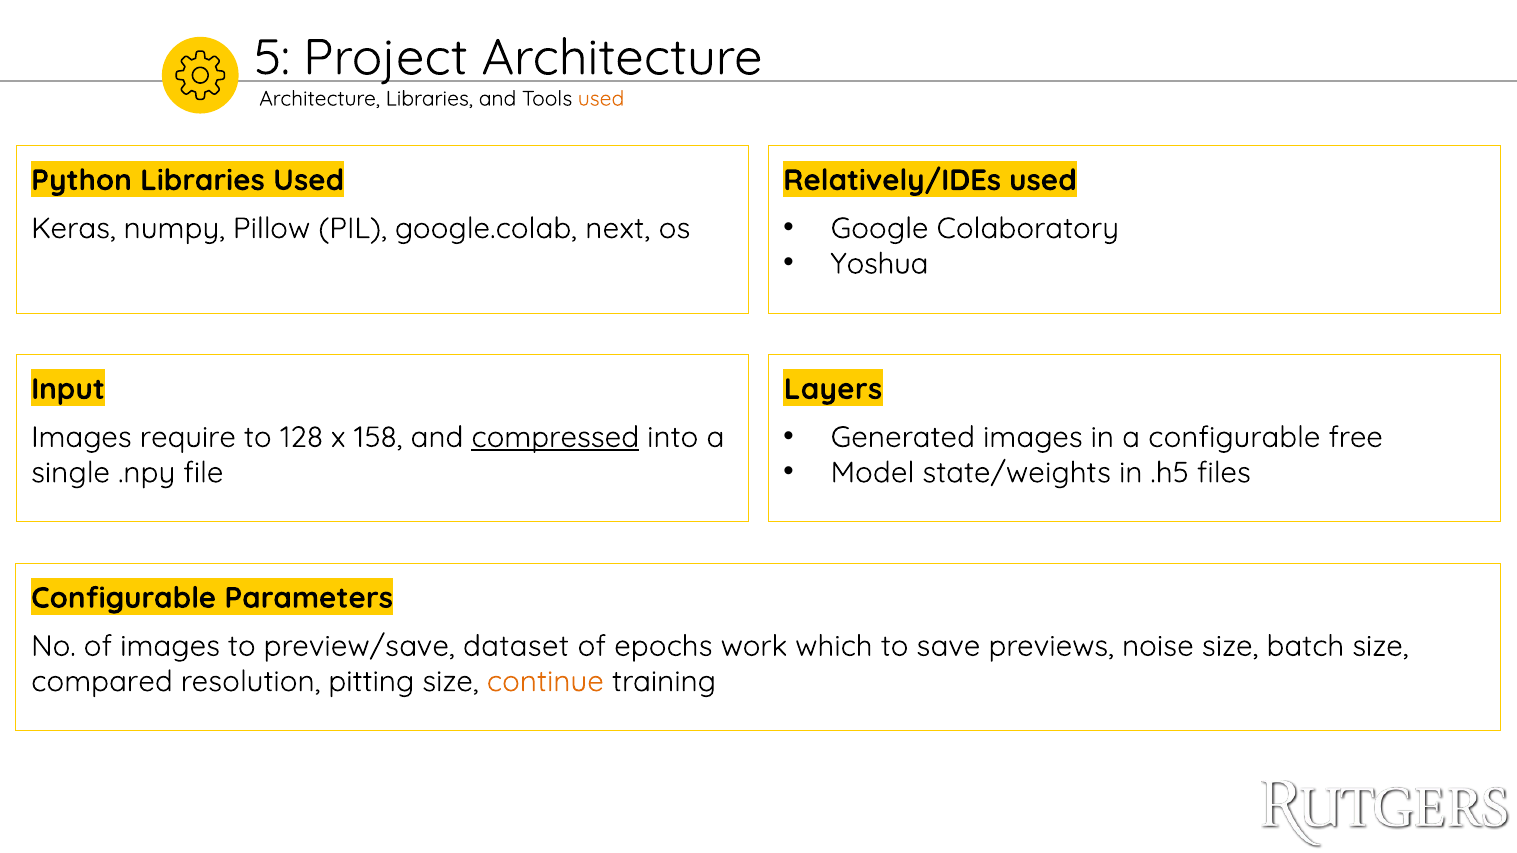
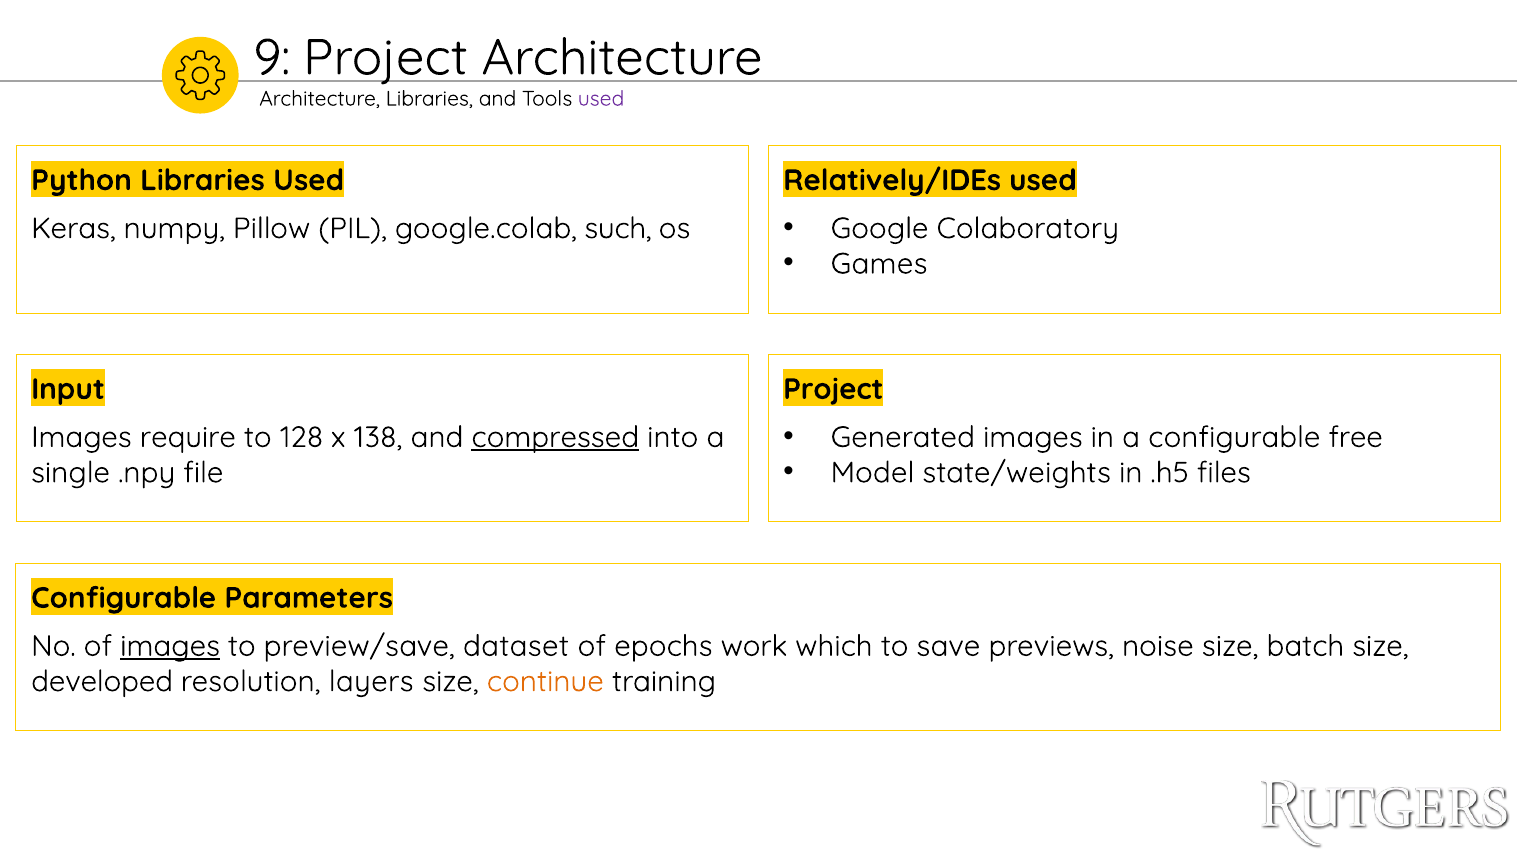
5: 5 -> 9 (272, 58)
used colour: orange -> purple (601, 99)
next: next -> such (618, 229)
Yoshua: Yoshua -> Games (879, 264)
Layers: Layers -> Project (833, 389)
158: 158 -> 138 (378, 437)
images underline: none -> present (170, 646)
compared: compared -> developed (102, 682)
pitting: pitting -> layers (371, 682)
